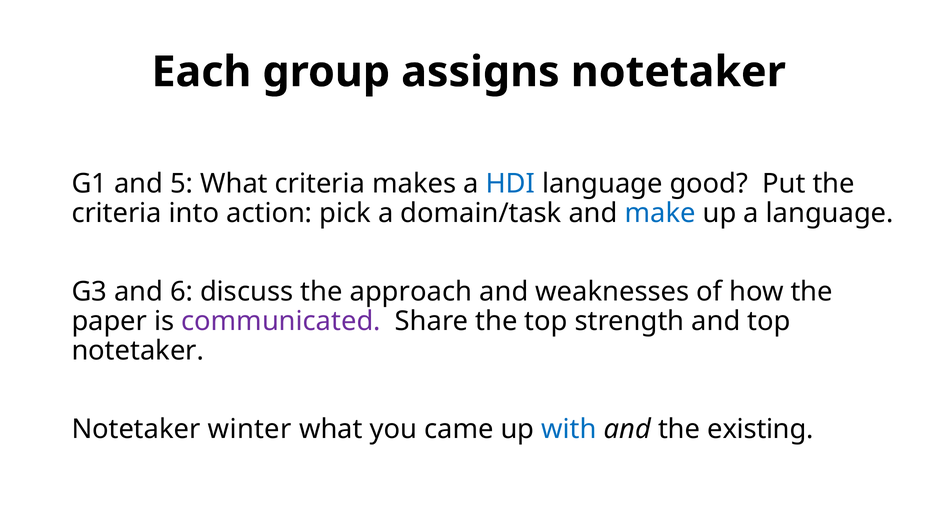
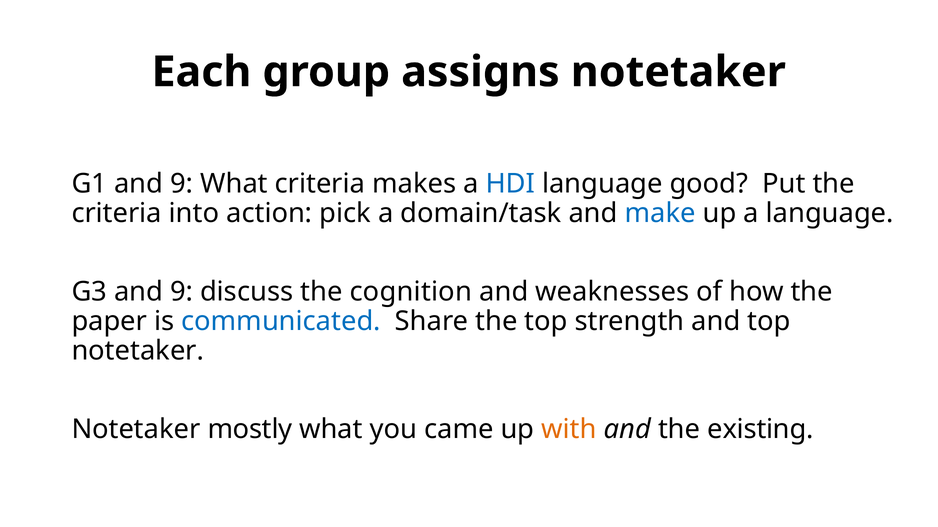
G1 and 5: 5 -> 9 (182, 184)
G3 and 6: 6 -> 9 (182, 292)
approach: approach -> cognition (411, 292)
communicated colour: purple -> blue (281, 322)
winter: winter -> mostly (250, 430)
with colour: blue -> orange (569, 430)
